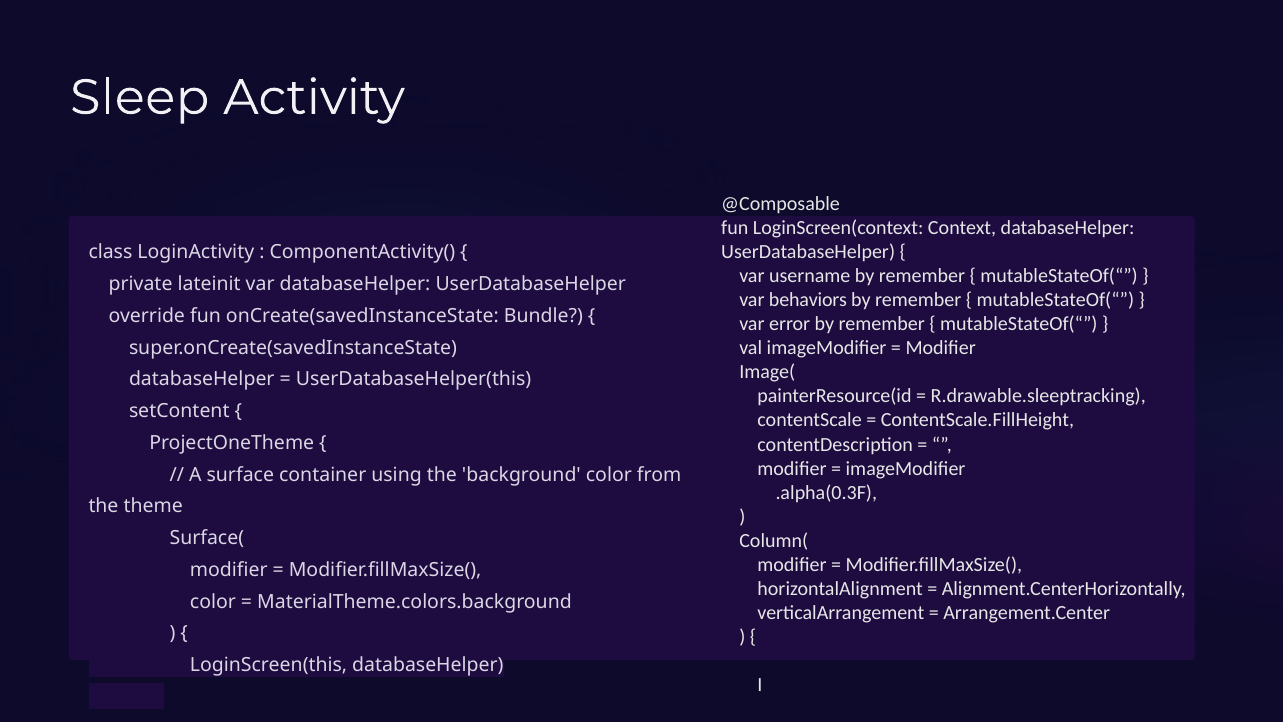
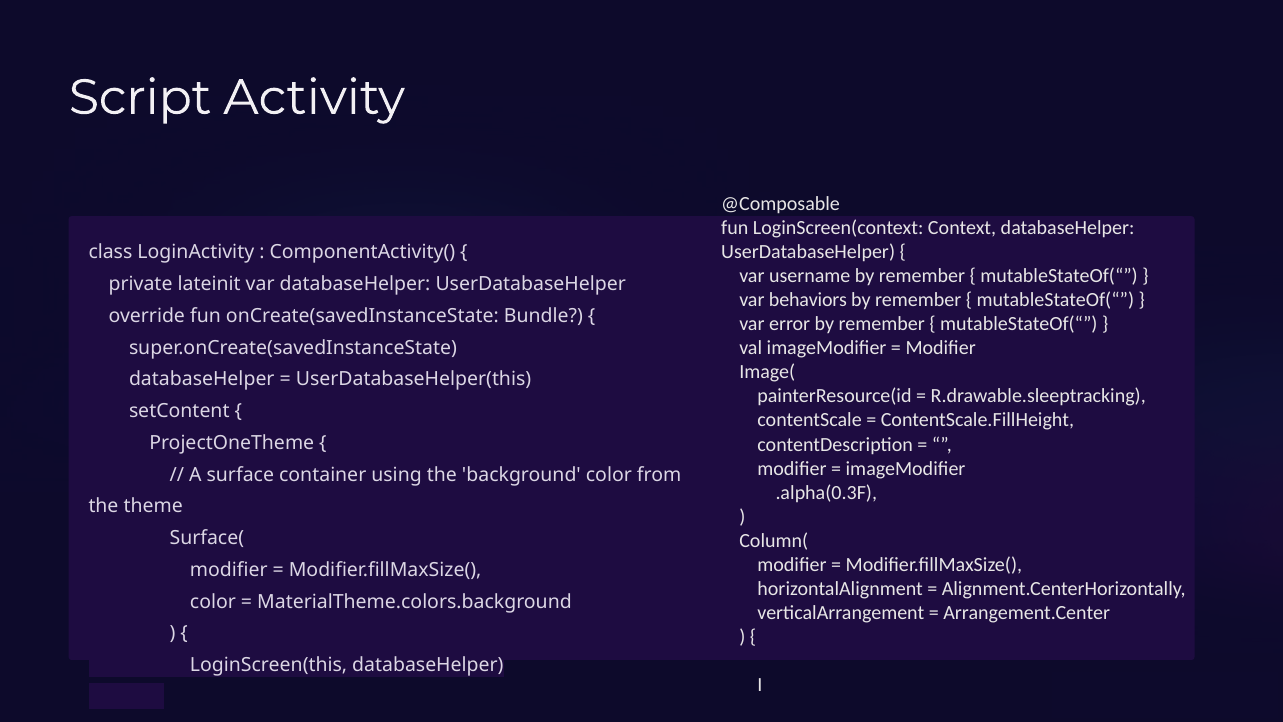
Sleep: Sleep -> Script (140, 98)
